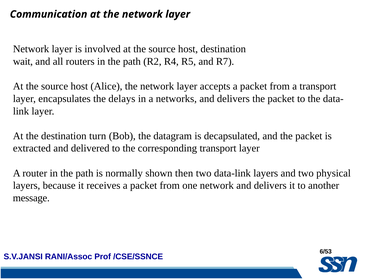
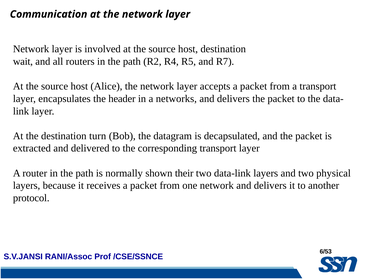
delays: delays -> header (122, 99)
then: then -> their (184, 173)
message: message -> protocol (31, 198)
